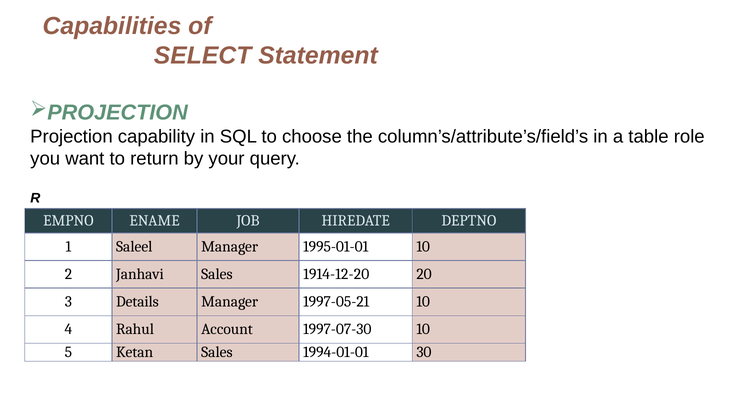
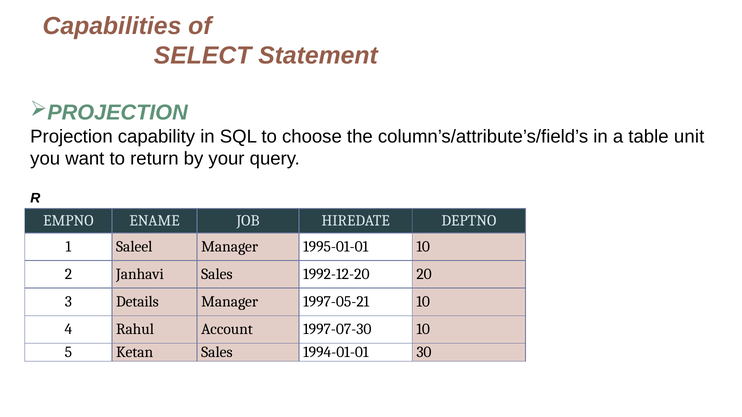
role: role -> unit (689, 137)
1914-12-20: 1914-12-20 -> 1992-12-20 (336, 274)
